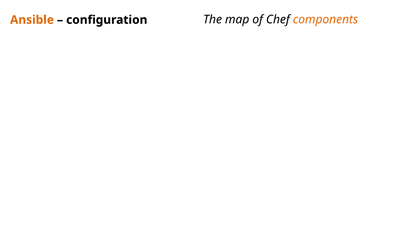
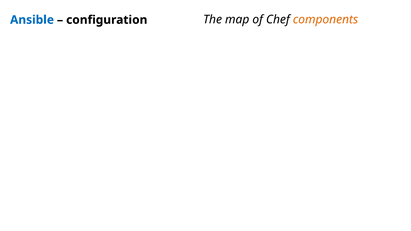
Ansible colour: orange -> blue (32, 20)
